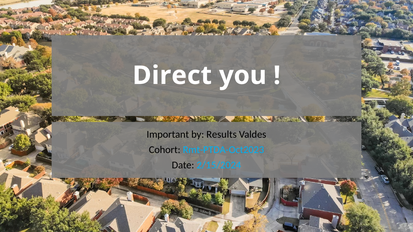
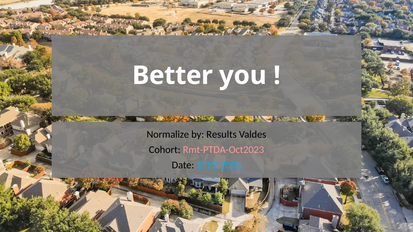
Direct: Direct -> Better (172, 76)
Important: Important -> Normalize (168, 135)
Rmt-PTDA-Oct2023 colour: light blue -> pink (223, 150)
